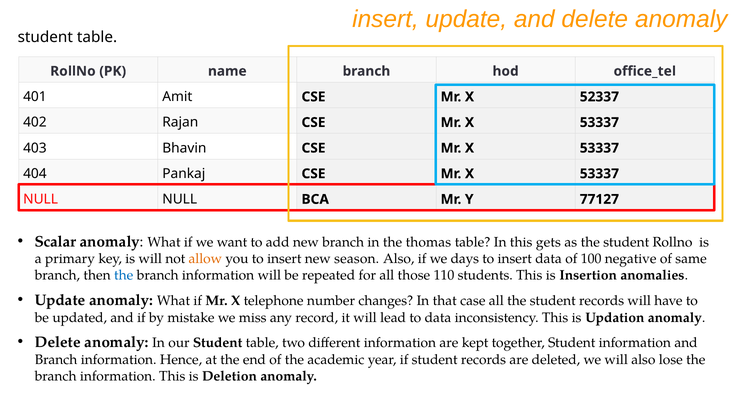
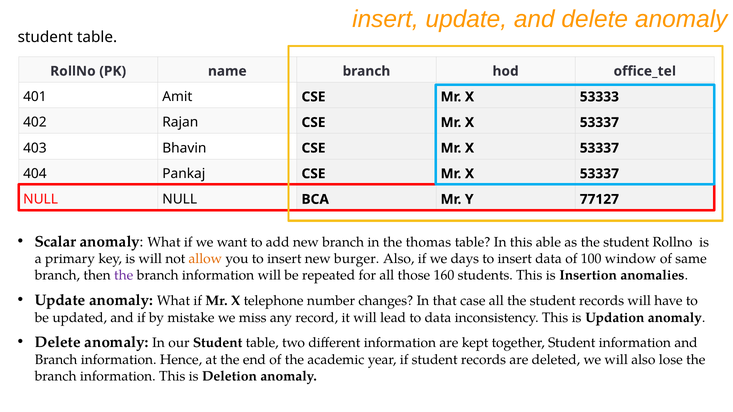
52337: 52337 -> 53333 (599, 97)
gets: gets -> able (548, 242)
season: season -> burger (357, 259)
negative: negative -> window (631, 259)
the colour: blue -> purple (124, 276)
110: 110 -> 160 (444, 276)
